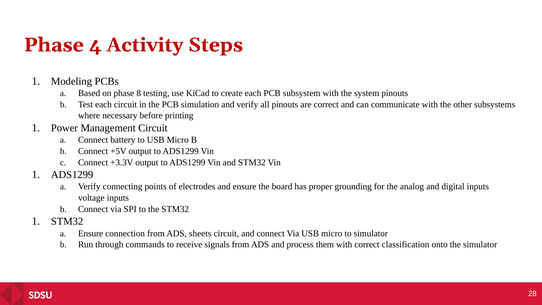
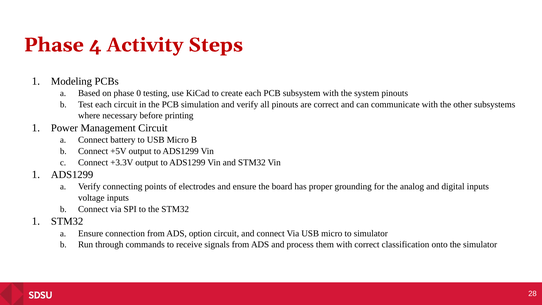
8: 8 -> 0 (139, 93)
sheets: sheets -> option (200, 233)
